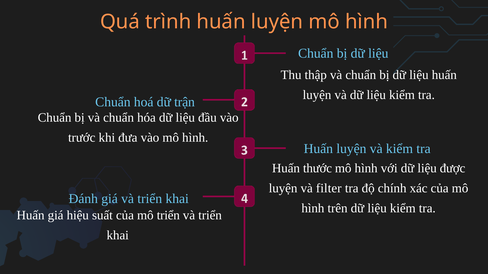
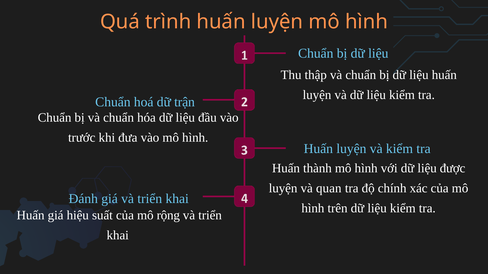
thước: thước -> thành (317, 169)
filter: filter -> quan (329, 189)
mô triển: triển -> rộng (168, 216)
